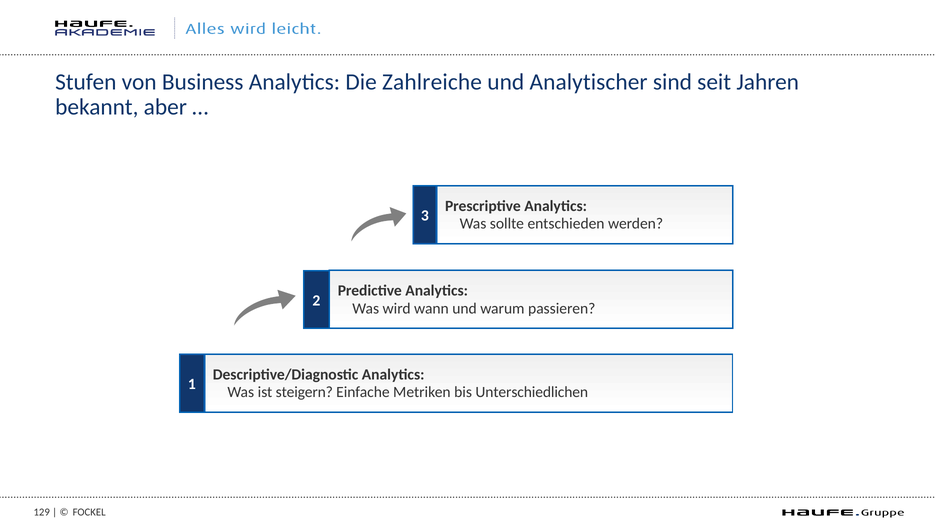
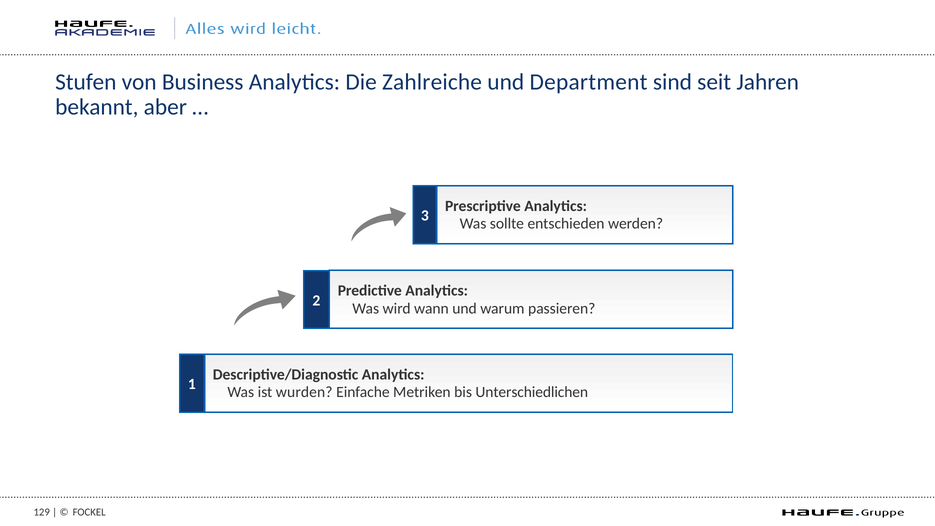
Analytischer: Analytischer -> Department (589, 82)
steigern: steigern -> wurden (304, 392)
